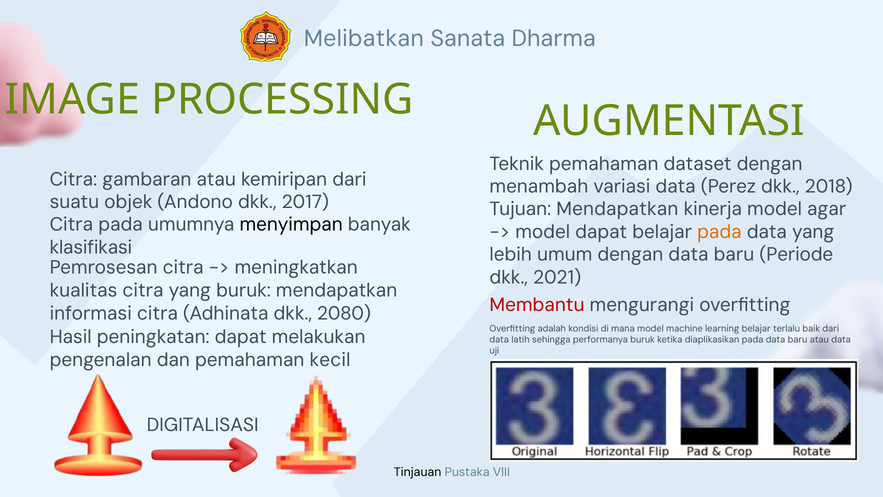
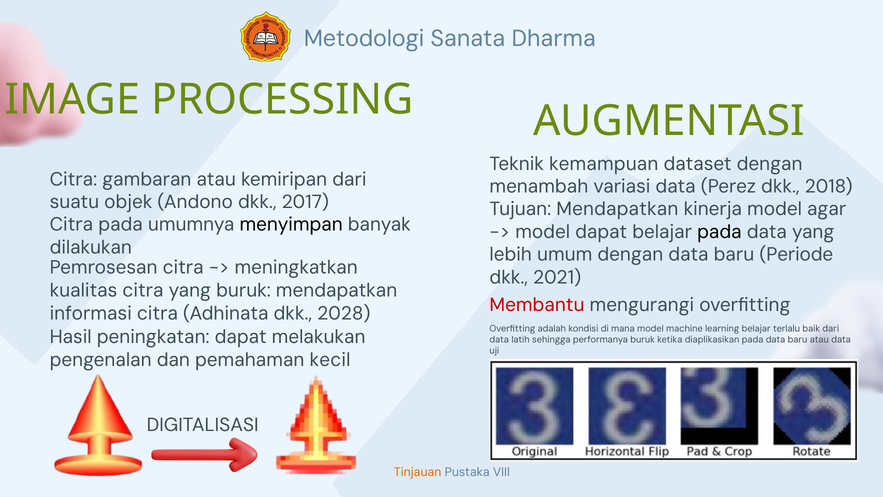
Melibatkan: Melibatkan -> Metodologi (364, 38)
Teknik pemahaman: pemahaman -> kemampuan (604, 164)
pada colour: orange -> black (719, 232)
klasifikasi: klasifikasi -> dilakukan (91, 247)
2080: 2080 -> 2028 (344, 313)
Tinjauan colour: black -> orange (418, 472)
